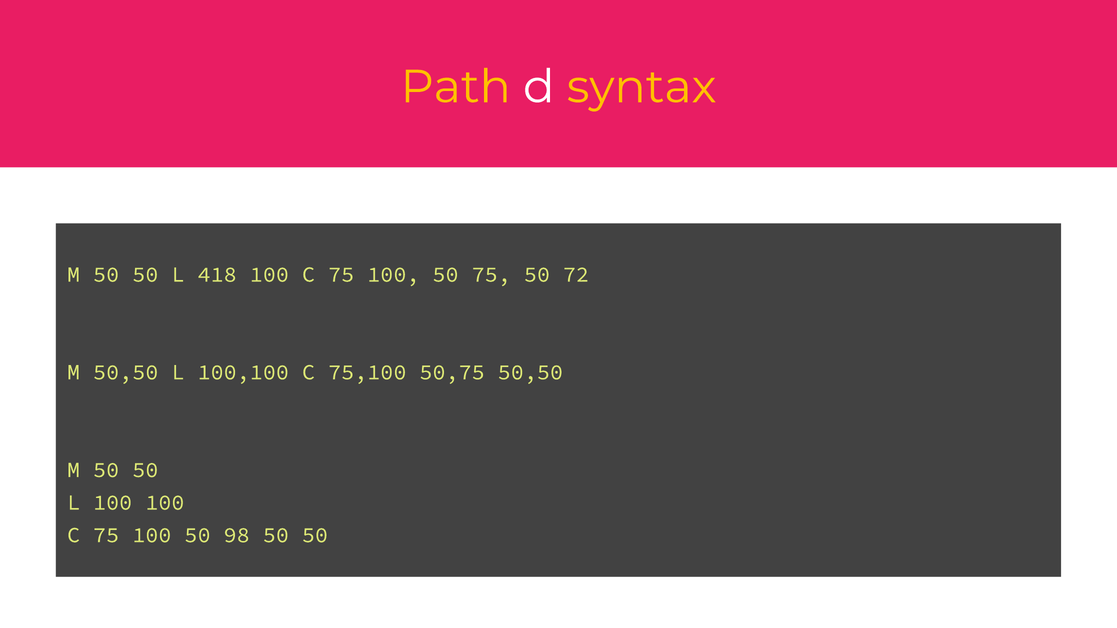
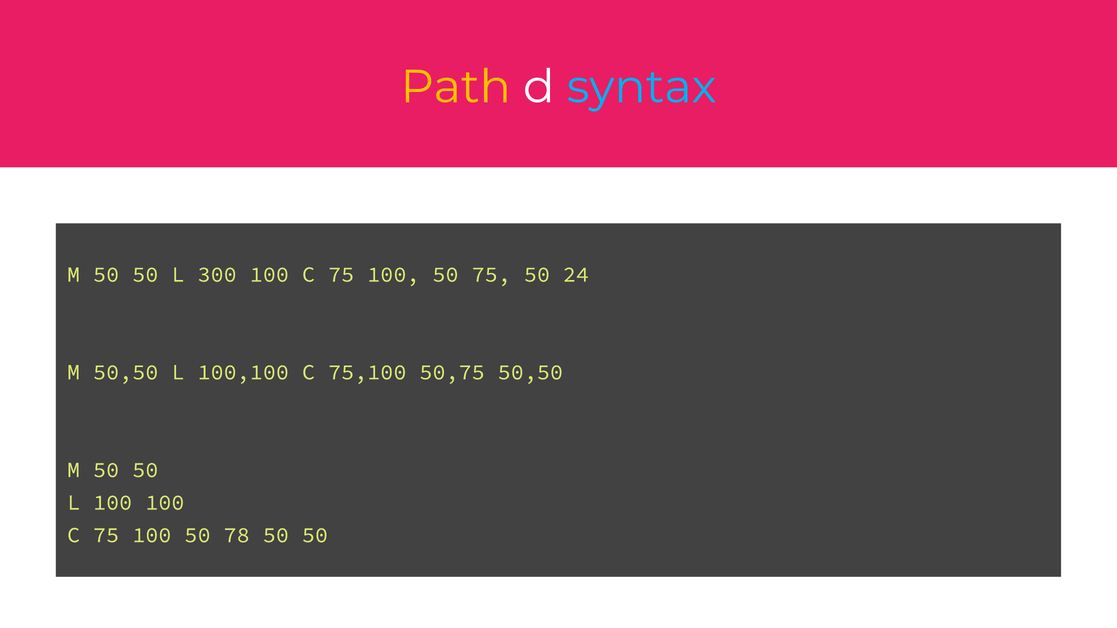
syntax colour: yellow -> light blue (642, 87)
418: 418 -> 300 (217, 275)
72: 72 -> 24 (576, 275)
98: 98 -> 78 (237, 535)
